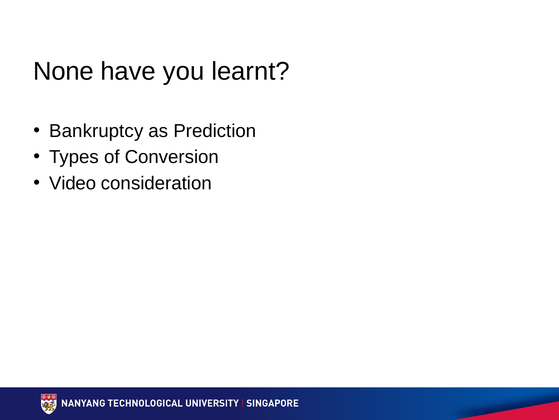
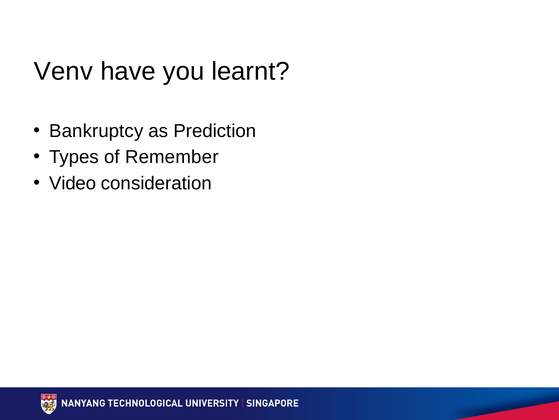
None: None -> Venv (63, 71)
Conversion: Conversion -> Remember (172, 157)
